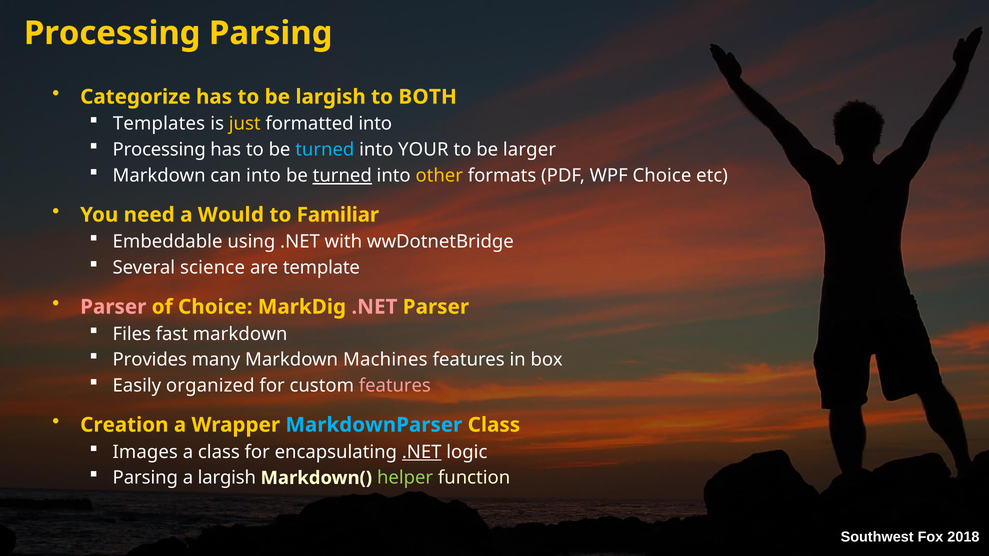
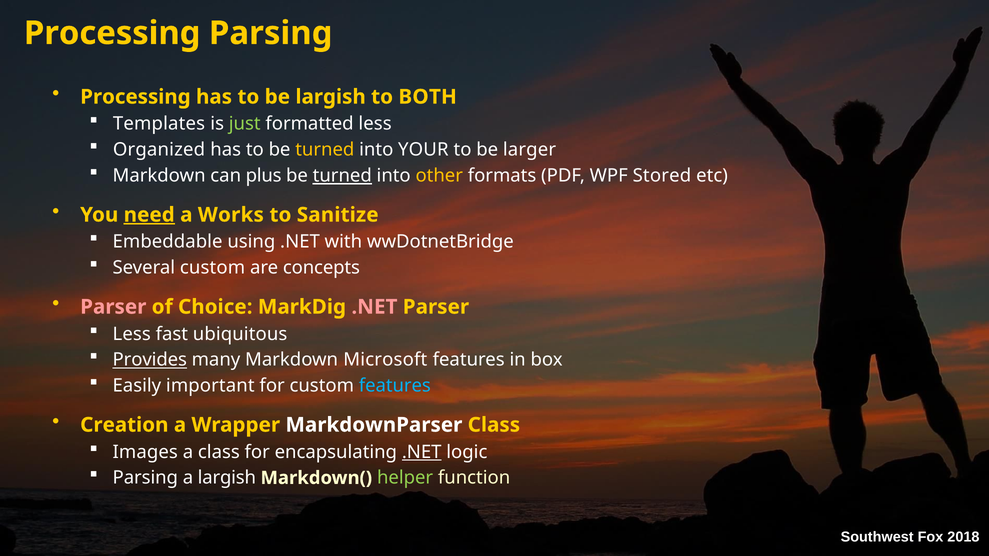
Categorize: Categorize -> Processing (135, 97)
just colour: yellow -> light green (245, 124)
formatted into: into -> less (375, 124)
Processing: Processing -> Organized (159, 150)
turned colour: light blue -> yellow (325, 150)
can into: into -> plus (264, 176)
WPF Choice: Choice -> Stored (662, 176)
need underline: none -> present (149, 215)
Would: Would -> Works (231, 215)
Familiar: Familiar -> Sanitize (338, 215)
Several science: science -> custom (213, 268)
template: template -> concepts (321, 268)
Files: Files -> Less (132, 334)
fast markdown: markdown -> ubiquitous (240, 334)
Provides underline: none -> present (150, 360)
Machines: Machines -> Microsoft (385, 360)
organized: organized -> important (210, 386)
features colour: pink -> light blue (395, 386)
MarkdownParser colour: light blue -> white (374, 425)
